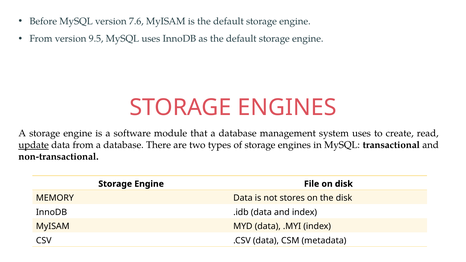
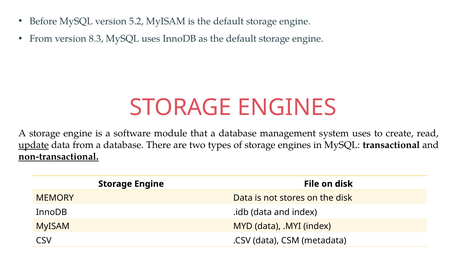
7.6: 7.6 -> 5.2 (136, 21)
9.5: 9.5 -> 8.3 (96, 39)
non-transactional underline: none -> present (59, 157)
